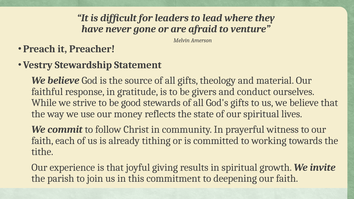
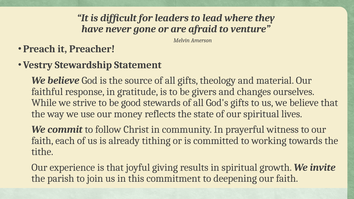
conduct: conduct -> changes (254, 92)
